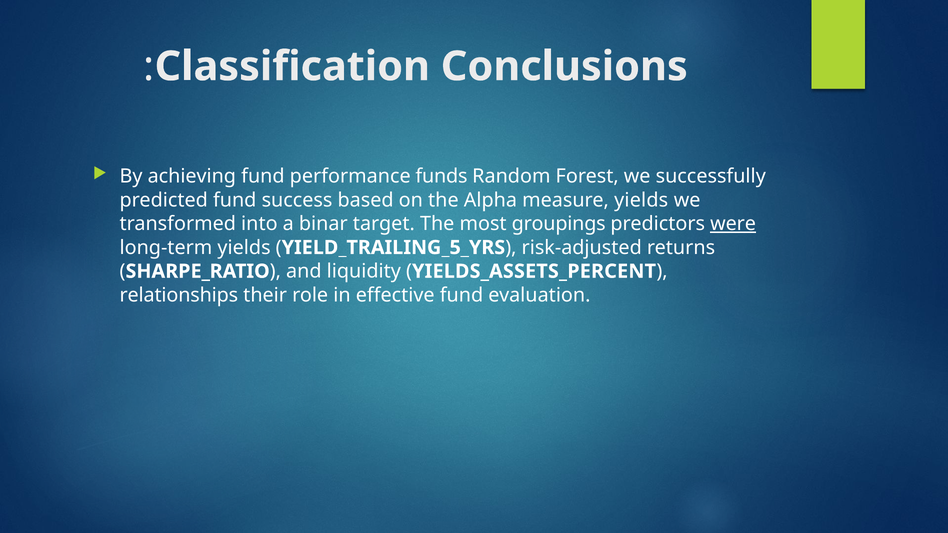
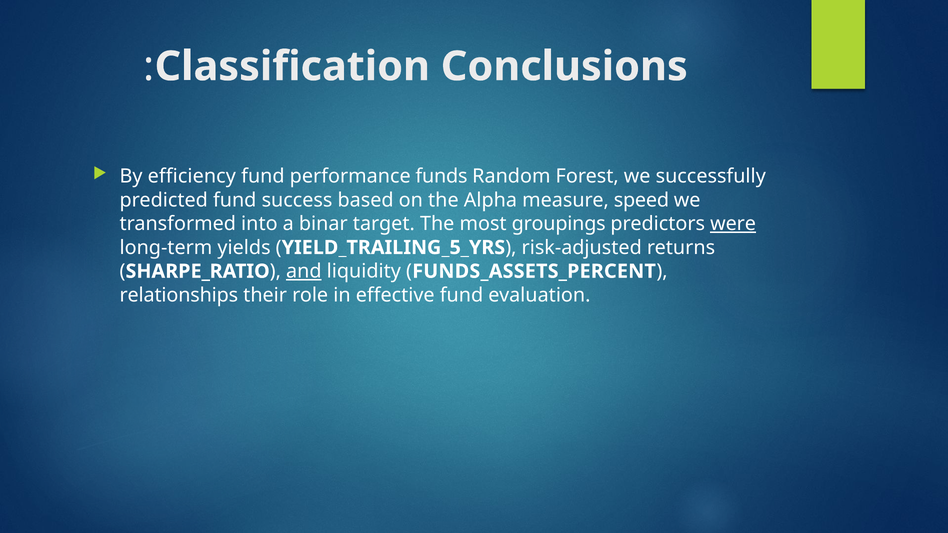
achieving: achieving -> efficiency (192, 176)
measure yields: yields -> speed (641, 200)
and underline: none -> present (304, 271)
YIELDS_ASSETS_PERCENT: YIELDS_ASSETS_PERCENT -> FUNDS_ASSETS_PERCENT (534, 271)
